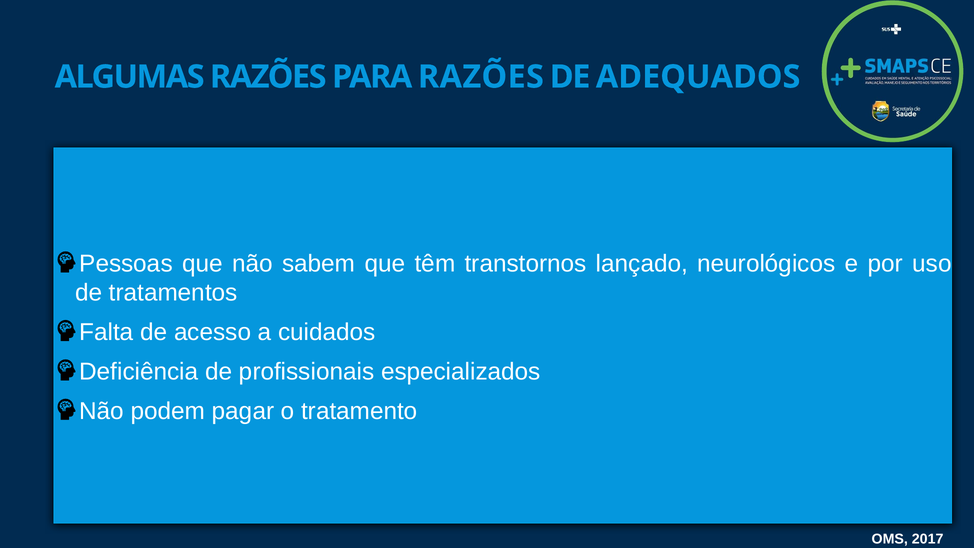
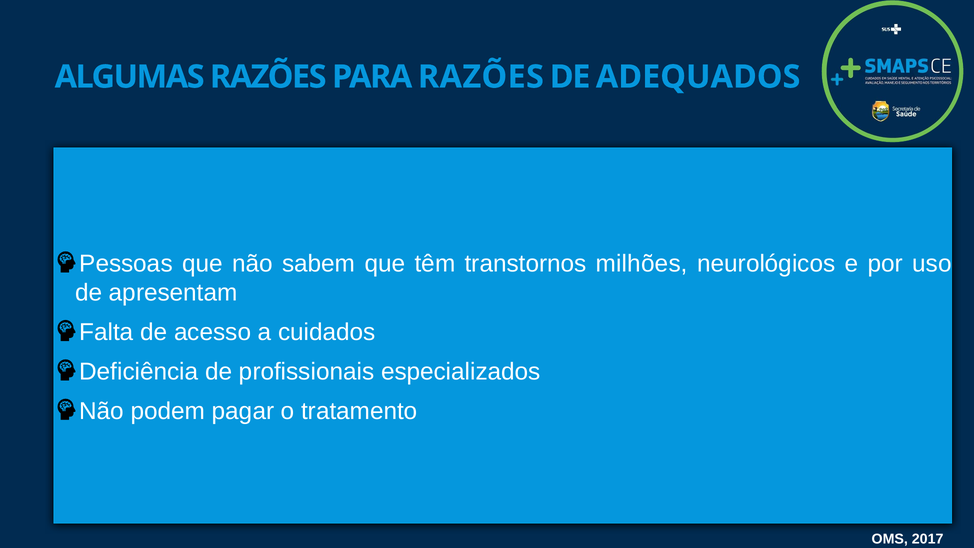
lançado: lançado -> milhões (642, 264)
tratamentos: tratamentos -> apresentam (173, 293)
